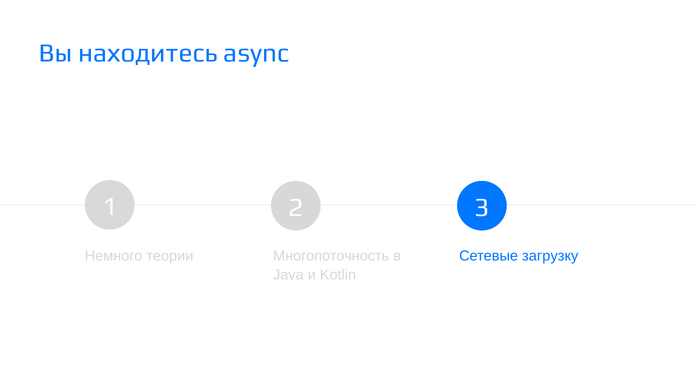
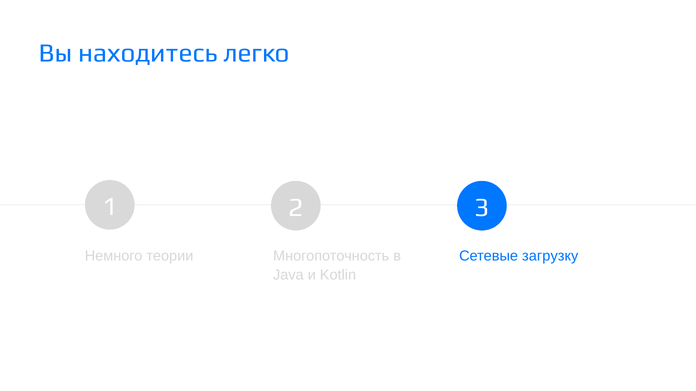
async: async -> легко (257, 53)
